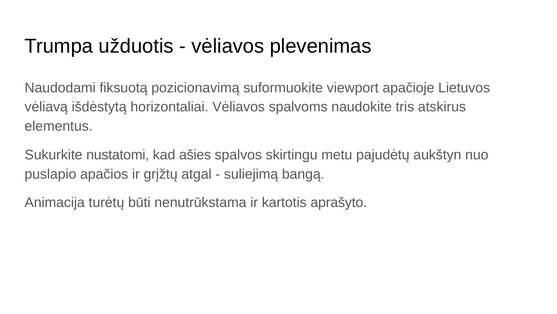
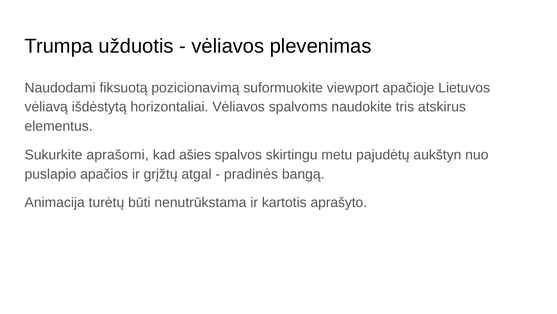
nustatomi: nustatomi -> aprašomi (118, 155)
suliejimą: suliejimą -> pradinės (251, 174)
